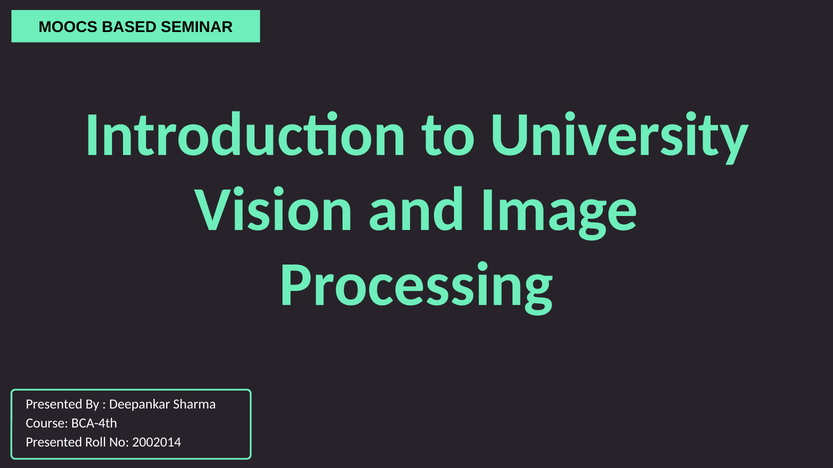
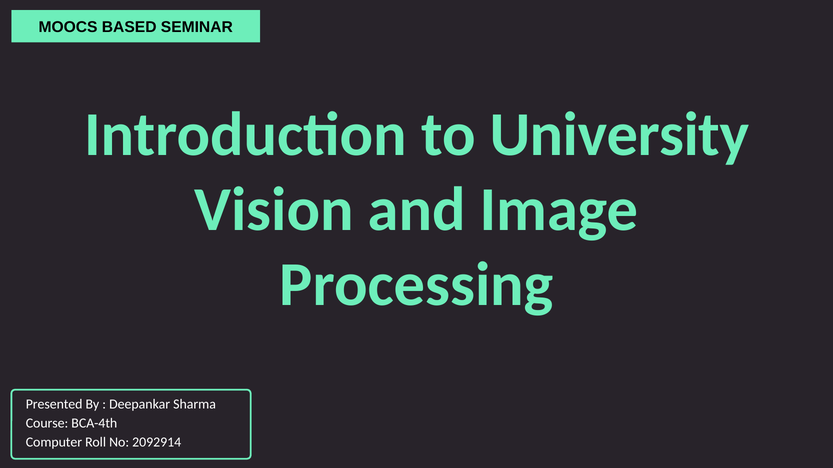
Presented: Presented -> Computer (54, 443)
2002014: 2002014 -> 2092914 (157, 443)
